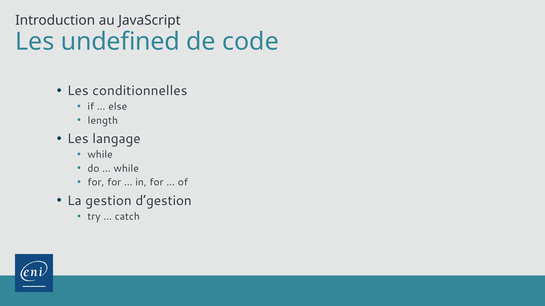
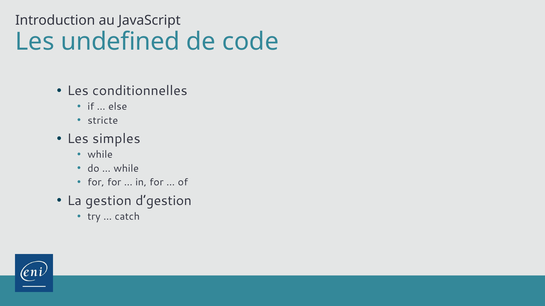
length: length -> stricte (103, 121)
langage: langage -> simples (116, 139)
